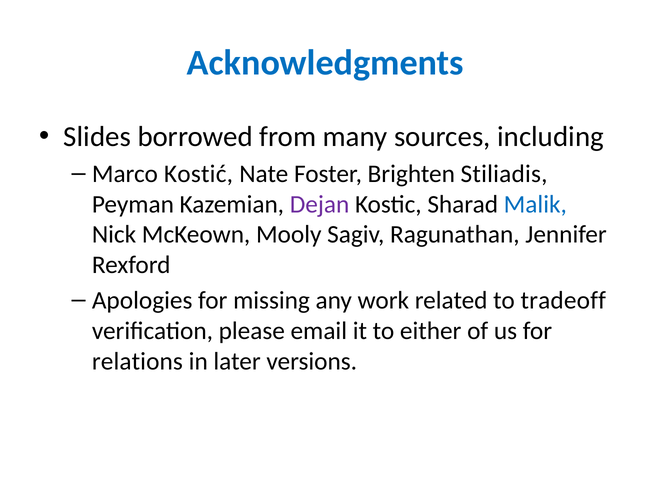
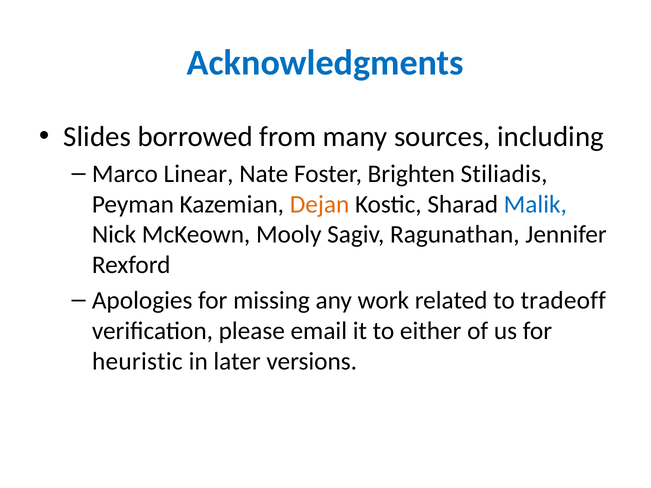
Kostić: Kostić -> Linear (199, 174)
Dejan colour: purple -> orange (320, 204)
relations: relations -> heuristic (137, 361)
